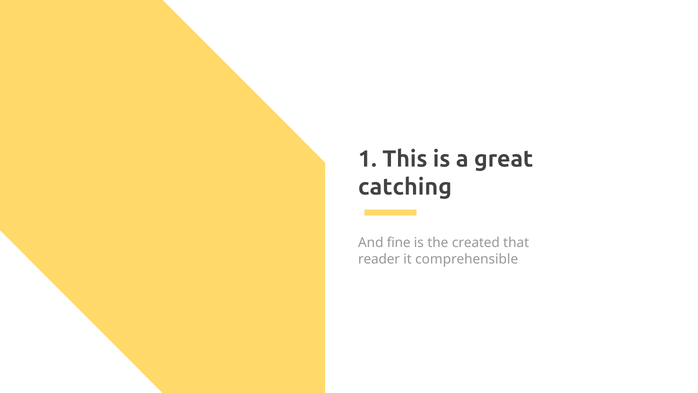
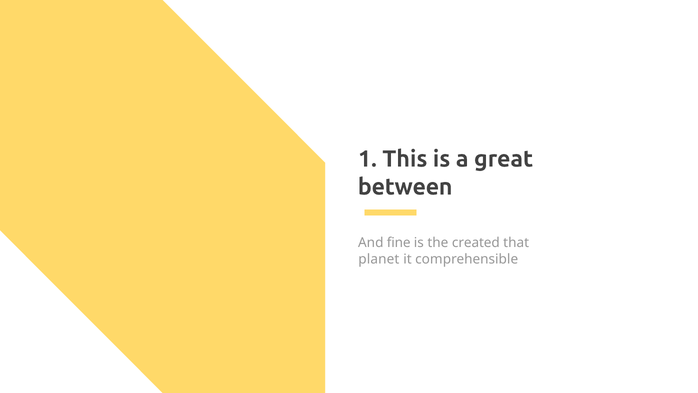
catching: catching -> between (405, 187)
reader: reader -> planet (379, 259)
